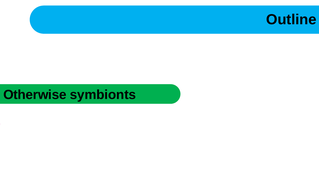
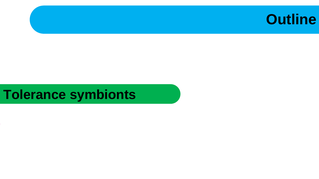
Otherwise: Otherwise -> Tolerance (35, 95)
